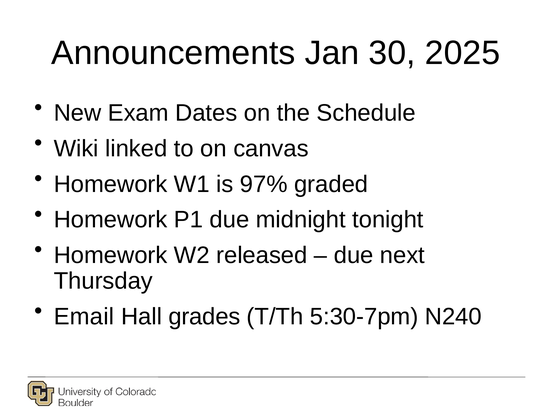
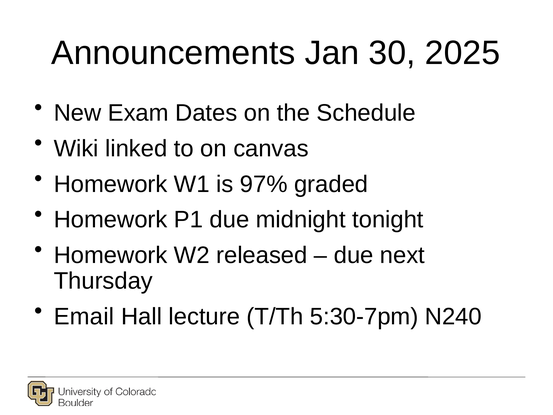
grades: grades -> lecture (204, 316)
